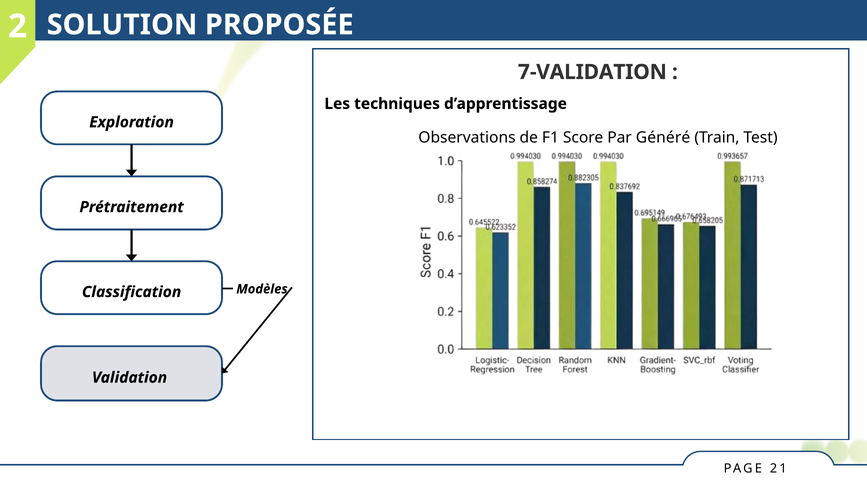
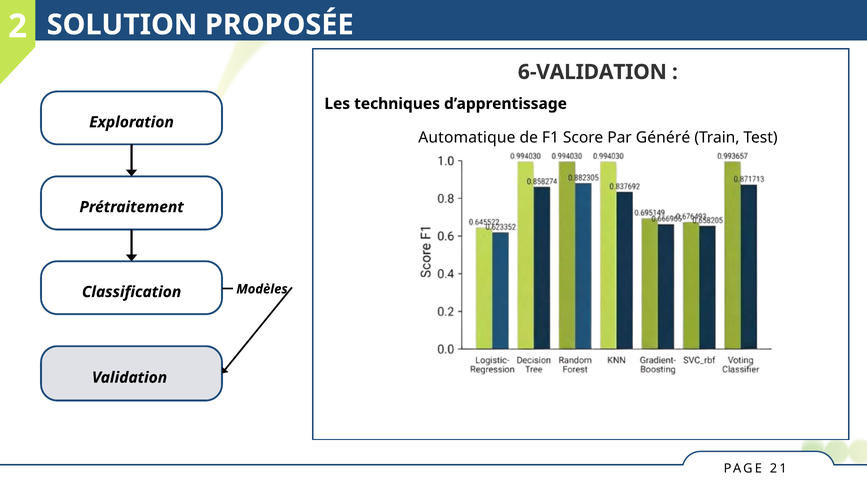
7-VALIDATION: 7-VALIDATION -> 6-VALIDATION (592, 72)
Observations: Observations -> Automatique (467, 137)
